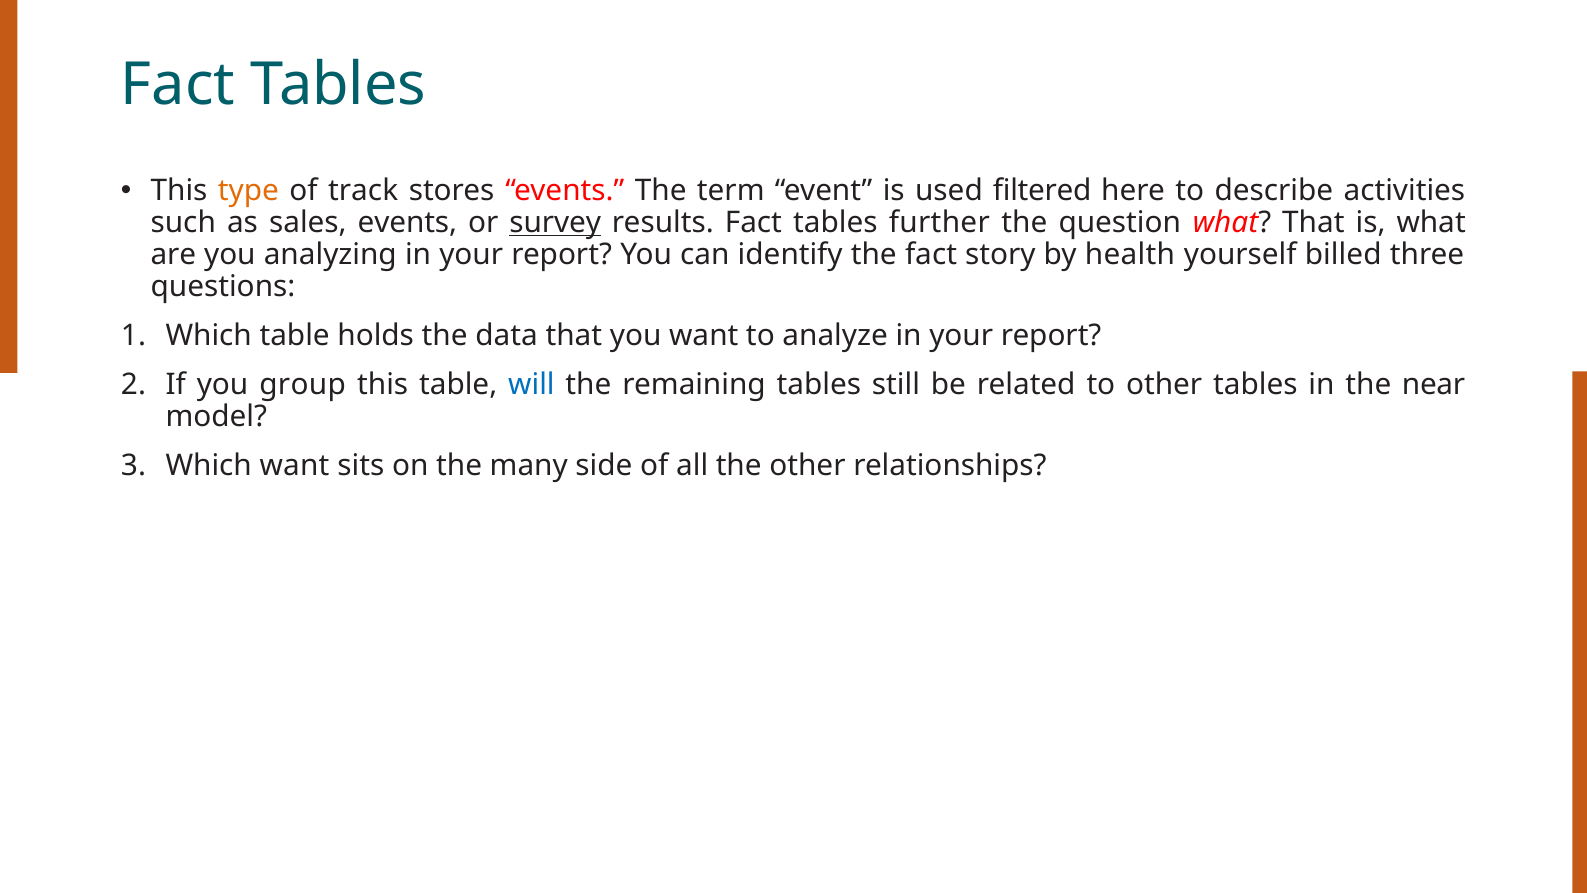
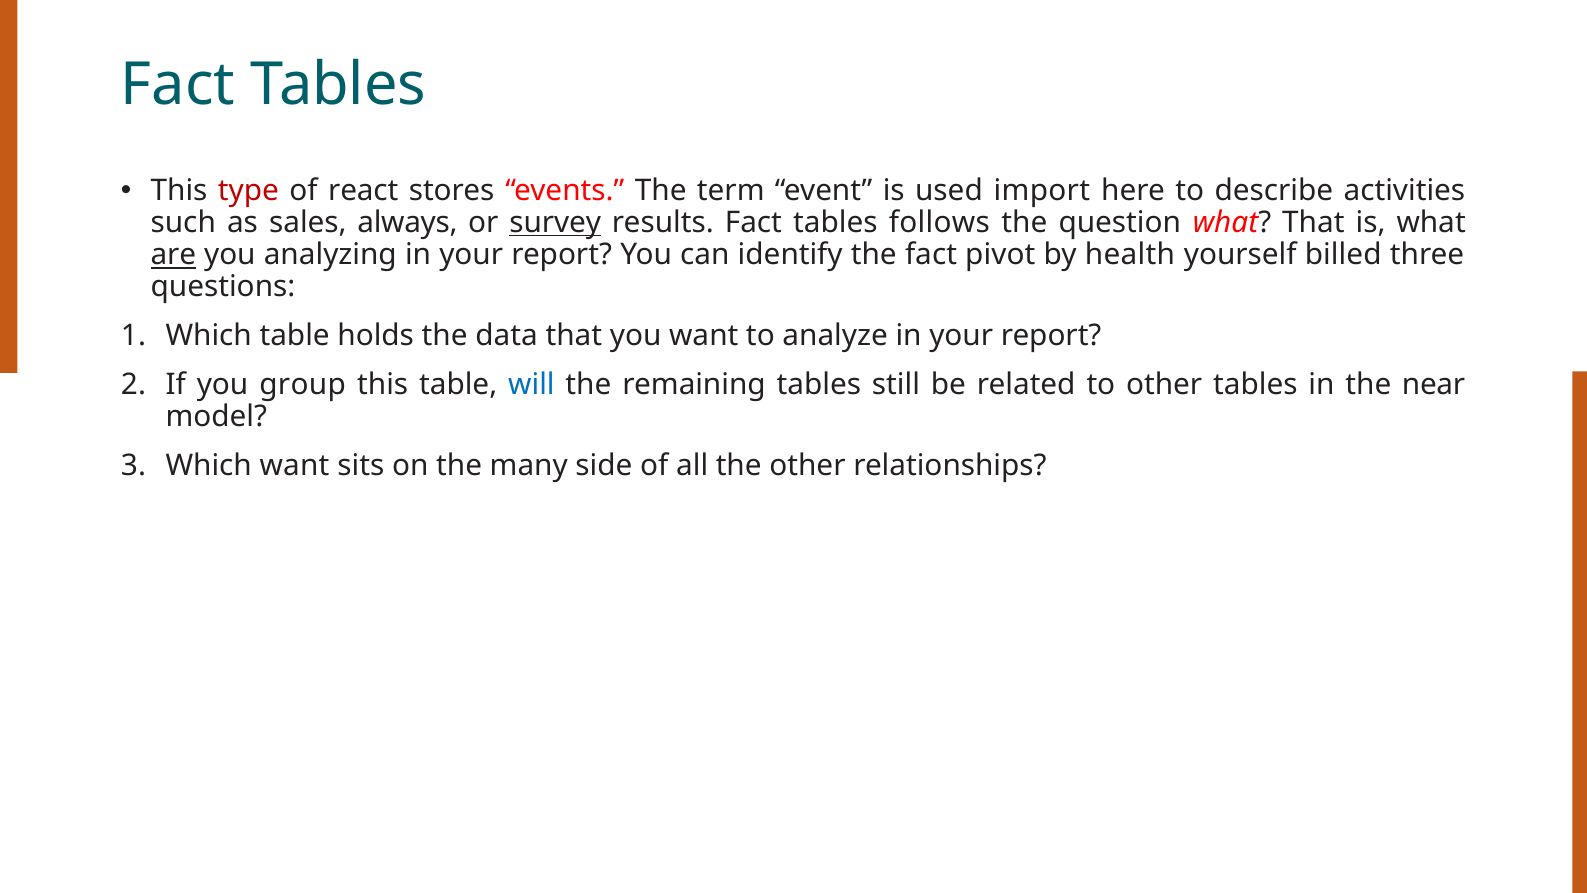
type colour: orange -> red (248, 191)
track: track -> react (363, 191)
filtered: filtered -> import (1042, 191)
sales events: events -> always (407, 223)
further: further -> follows (939, 223)
are underline: none -> present (173, 255)
story: story -> pivot (1000, 255)
